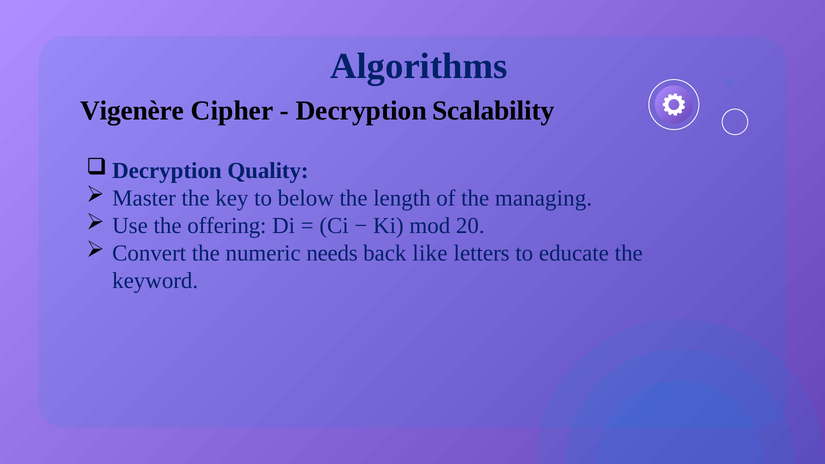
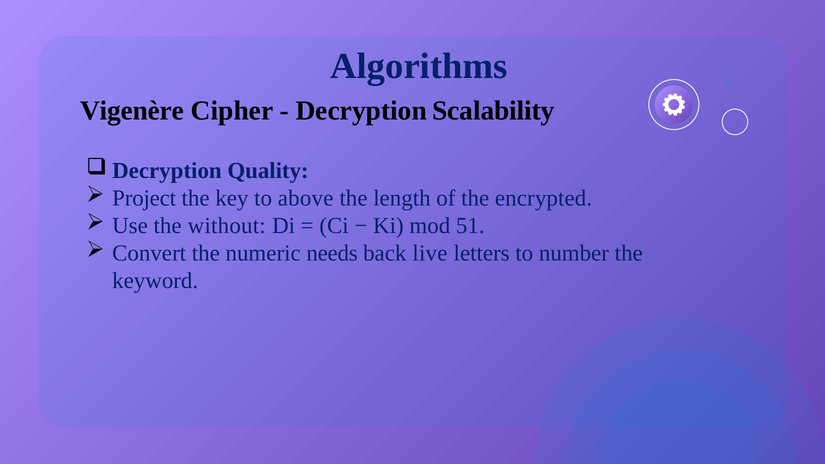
Master: Master -> Project (144, 198)
below: below -> above (306, 198)
managing: managing -> encrypted (544, 198)
offering: offering -> without (227, 226)
20: 20 -> 51 (470, 226)
like: like -> live (430, 253)
educate: educate -> number (574, 253)
